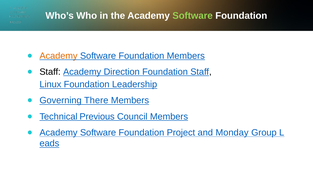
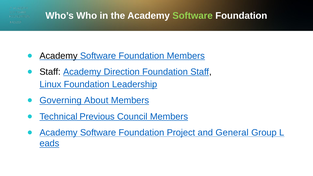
Academy colour: orange -> black (59, 56)
There: There -> About (96, 101)
Monday: Monday -> General (232, 133)
